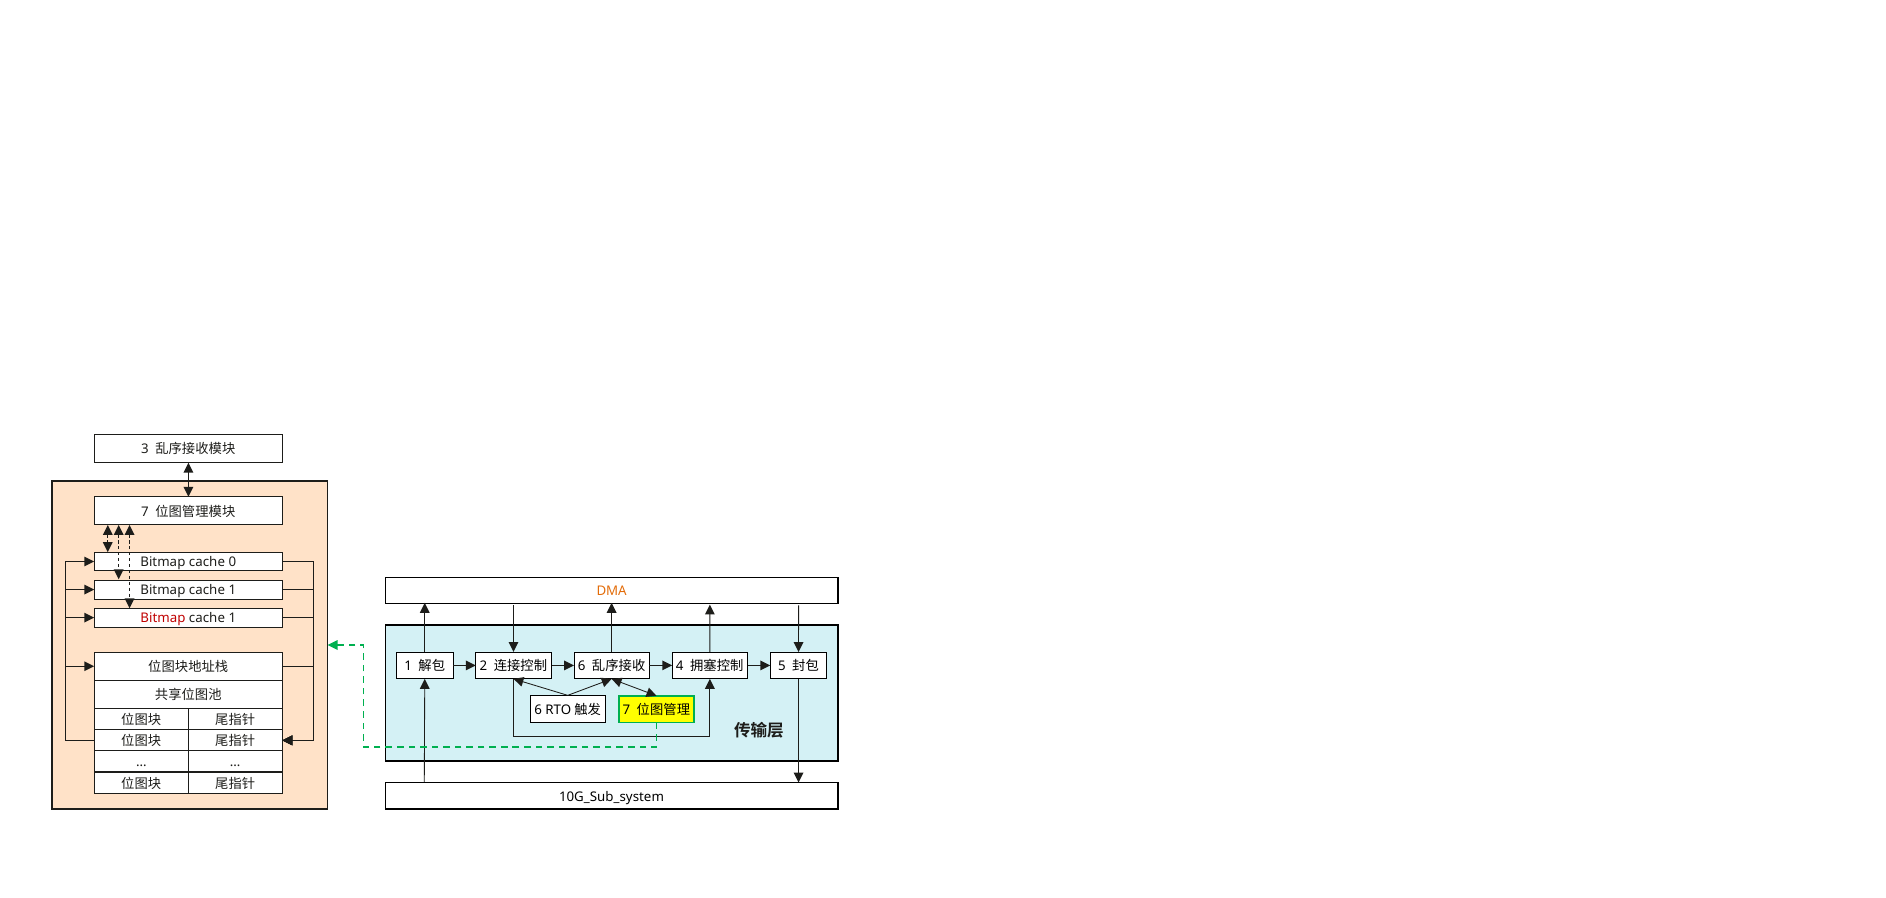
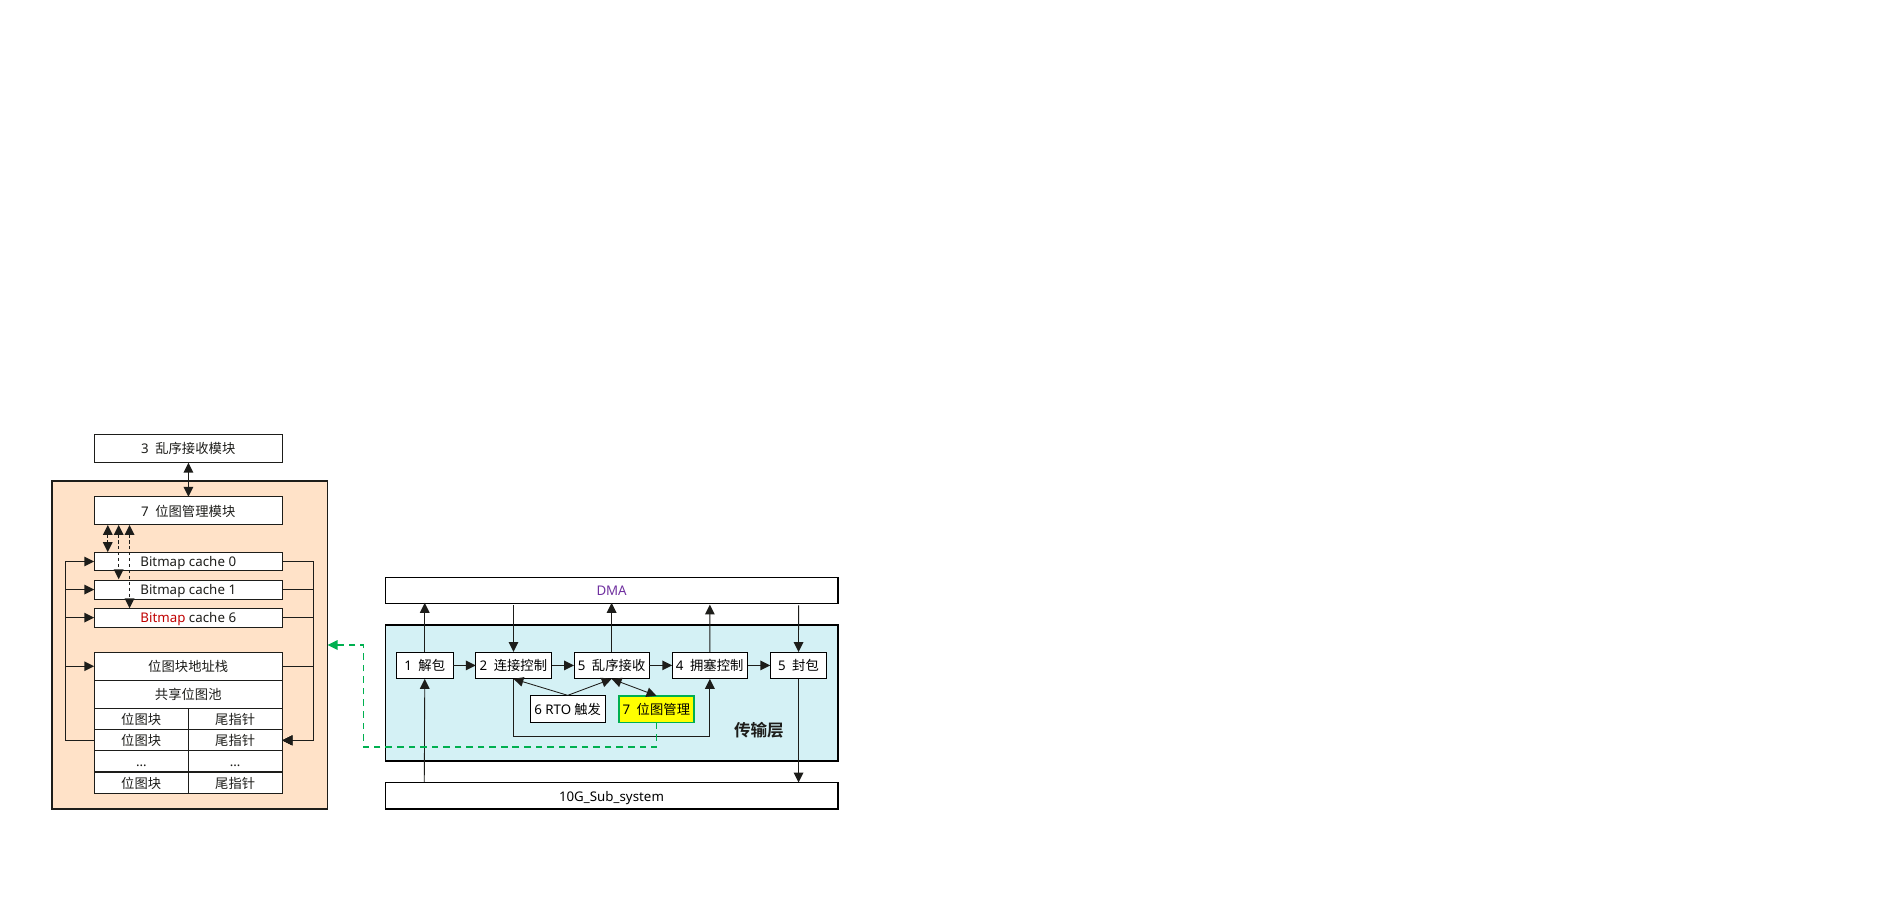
DMA colour: orange -> purple (612, 592)
1: 1 -> 6 (232, 619)
6: 6 -> 5 (582, 666)
